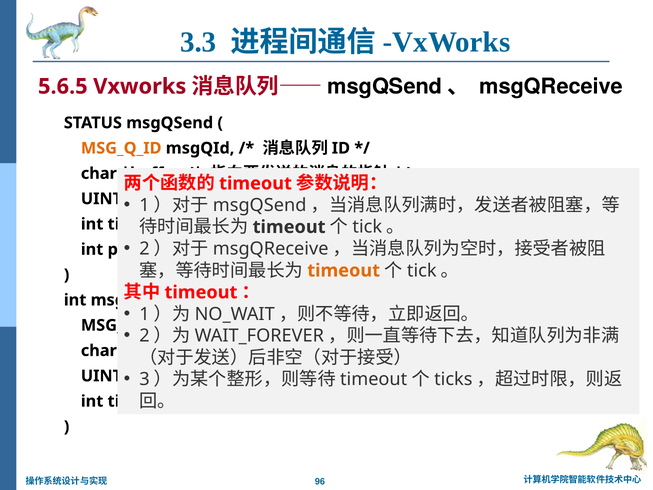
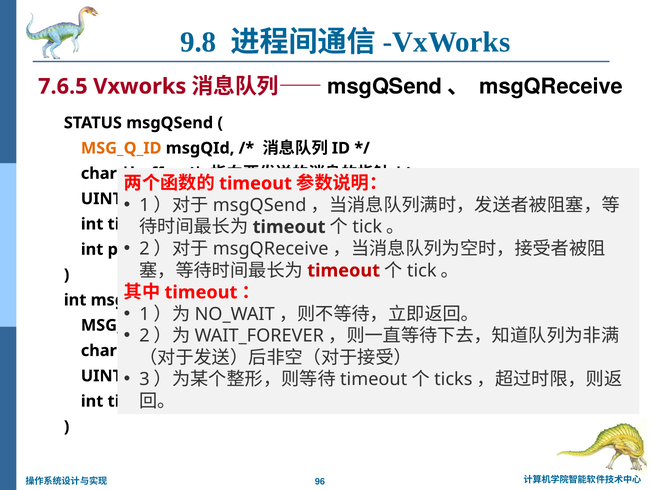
3.3: 3.3 -> 9.8 (198, 42)
5.6.5: 5.6.5 -> 7.6.5 (63, 86)
timeout colour: orange -> red (344, 270)
